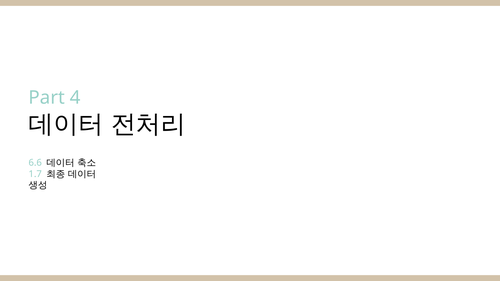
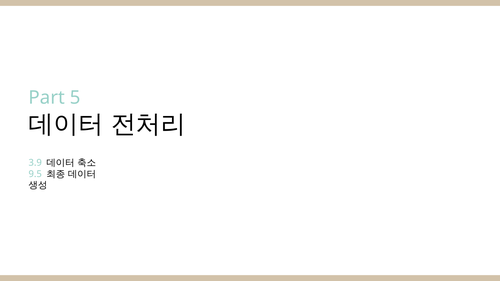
4: 4 -> 5 (75, 98)
6.6: 6.6 -> 3.9 (35, 163)
1.7: 1.7 -> 9.5 (35, 174)
